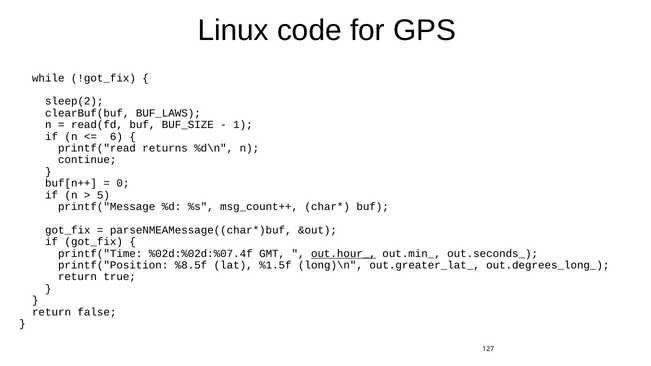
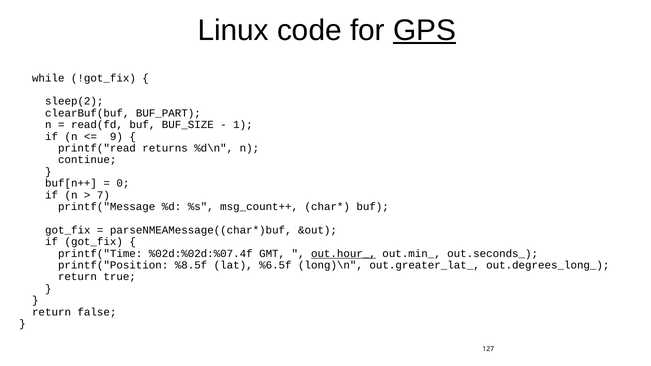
GPS underline: none -> present (425, 30)
BUF_LAWS: BUF_LAWS -> BUF_PART (168, 113)
6: 6 -> 9 (116, 136)
5: 5 -> 7 (103, 195)
%1.5f: %1.5f -> %6.5f (275, 265)
